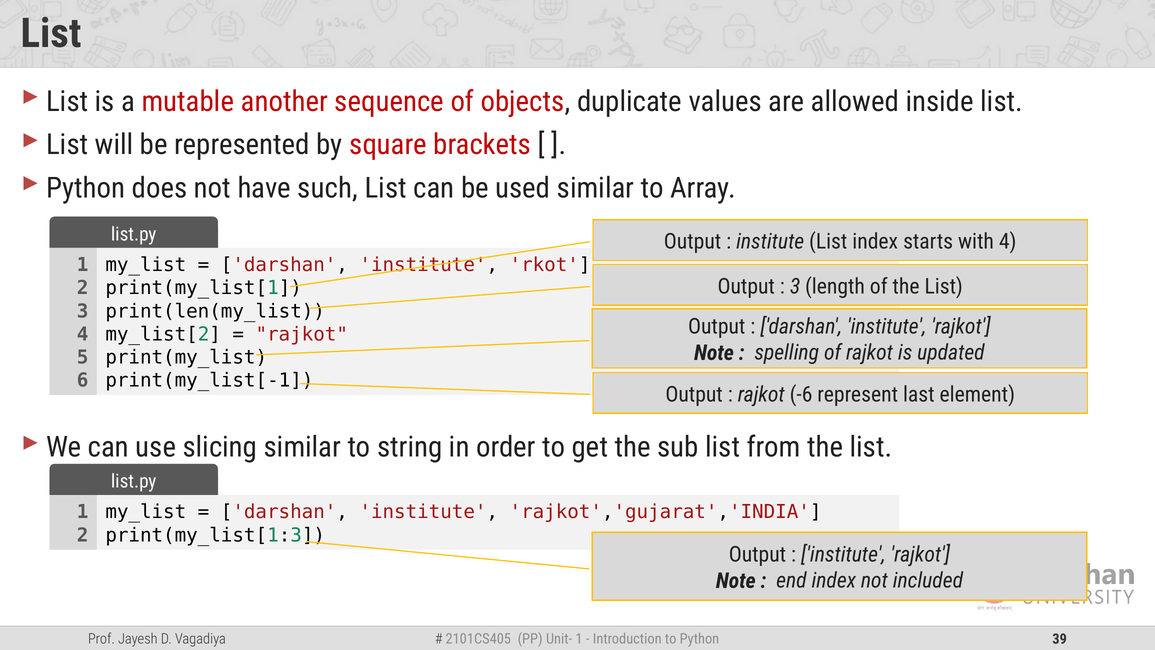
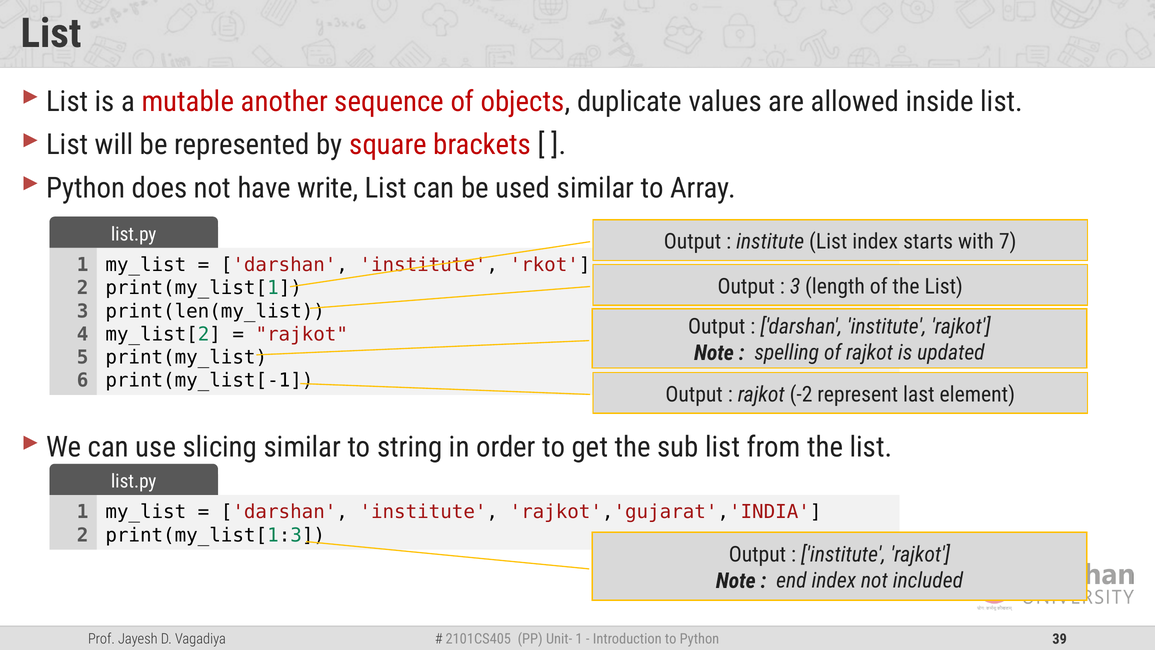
such: such -> write (328, 188)
with 4: 4 -> 7 (1008, 242)
-6: -6 -> -2 (801, 394)
